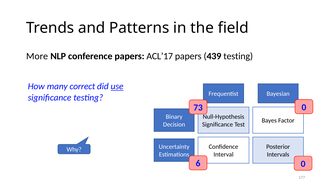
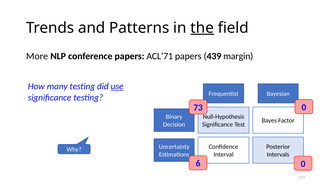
the underline: none -> present (202, 28)
ACL’17: ACL’17 -> ACL’71 (160, 56)
439 testing: testing -> margin (238, 56)
many correct: correct -> testing (82, 87)
